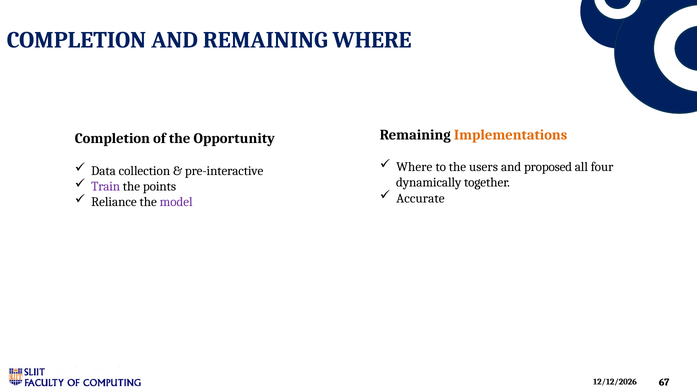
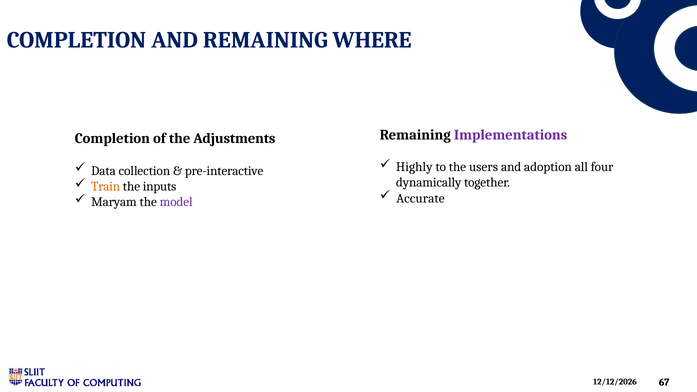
Implementations colour: orange -> purple (511, 135)
Opportunity: Opportunity -> Adjustments (234, 139)
Where: Where -> Highly (414, 167)
proposed: proposed -> adoption (548, 167)
Train colour: purple -> orange (106, 186)
points: points -> inputs (160, 186)
Reliance: Reliance -> Maryam (114, 202)
